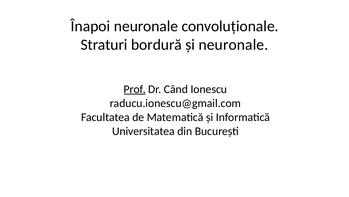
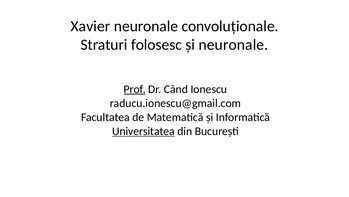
Înapoi: Înapoi -> Xavier (90, 26)
bordură: bordură -> folosesc (156, 45)
Universitatea underline: none -> present (143, 131)
